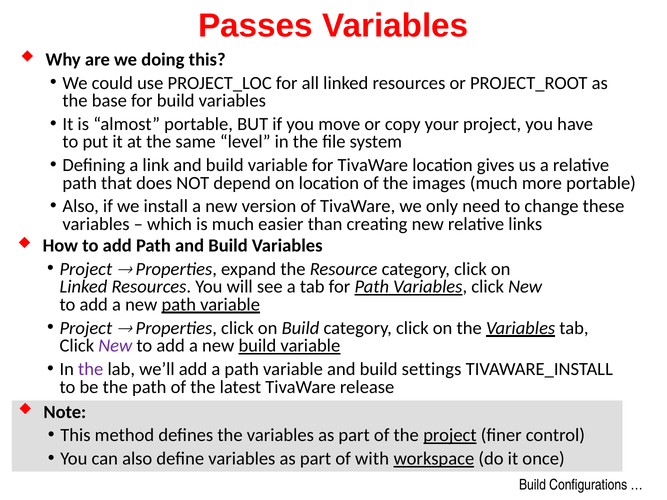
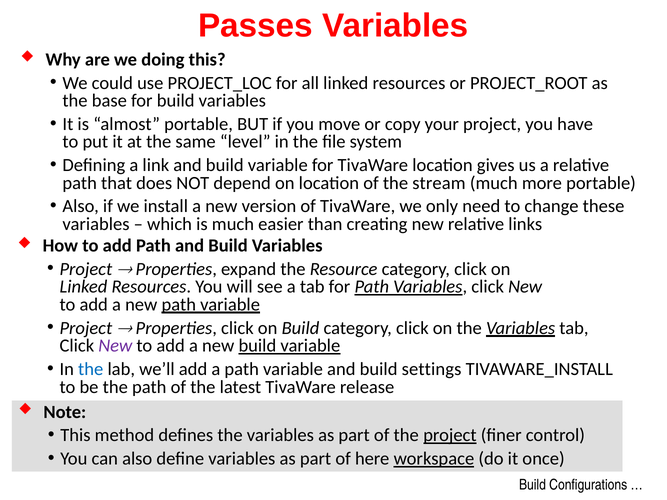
images: images -> stream (439, 183)
the colour: purple -> blue (91, 369)
with: with -> here (372, 459)
